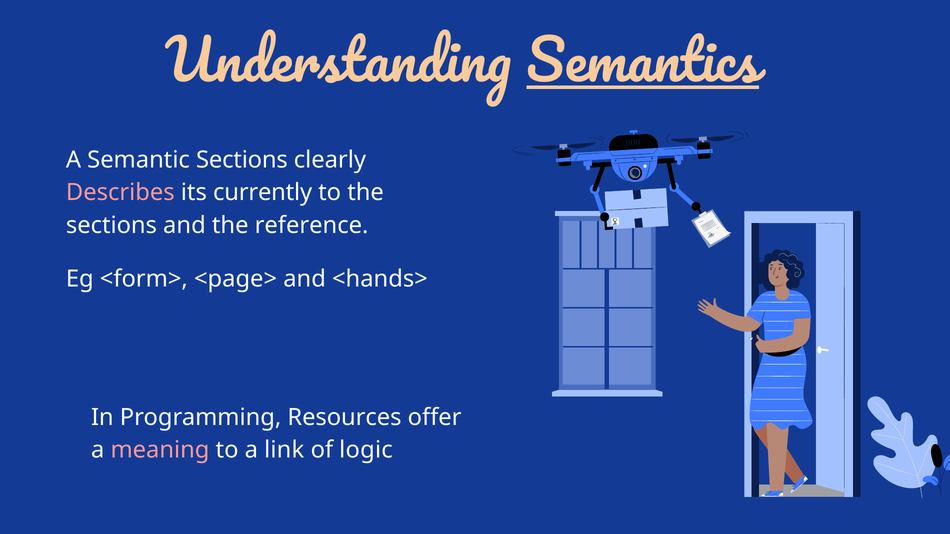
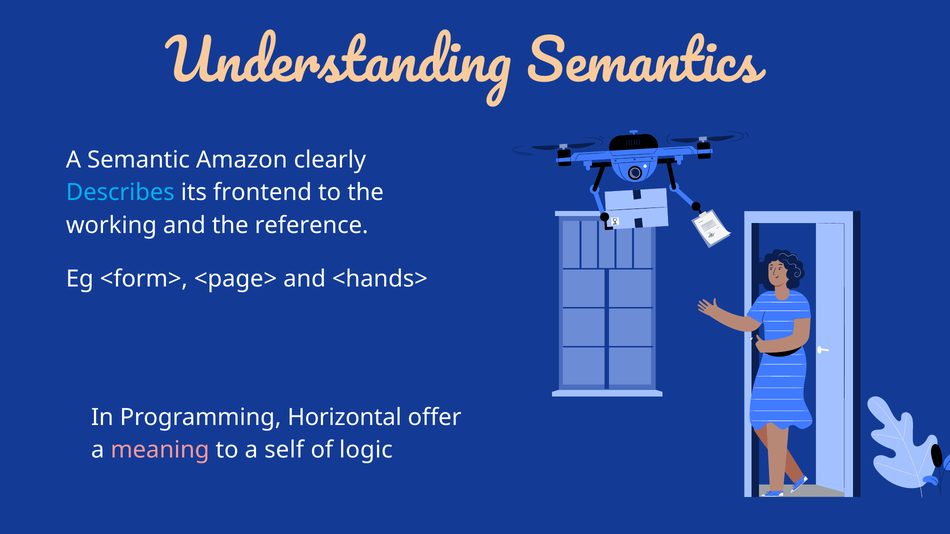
Semantics underline: present -> none (643, 63)
Semantic Sections: Sections -> Amazon (242, 160)
Describes colour: pink -> light blue (120, 193)
currently: currently -> frontend (262, 193)
sections: sections -> working (111, 225)
Resources: Resources -> Horizontal (345, 418)
link: link -> self (284, 450)
